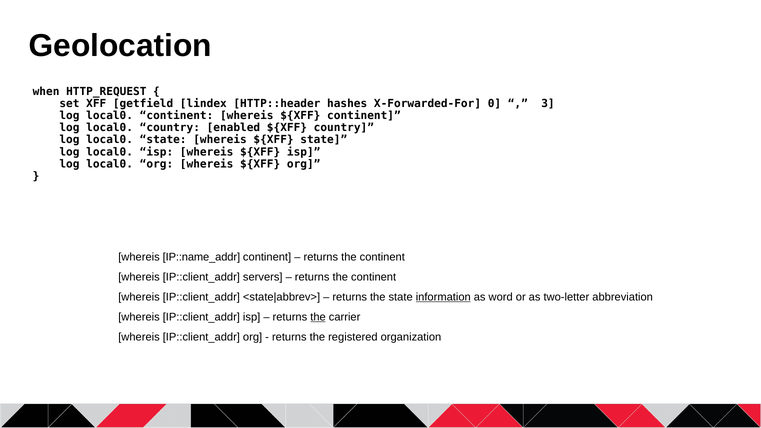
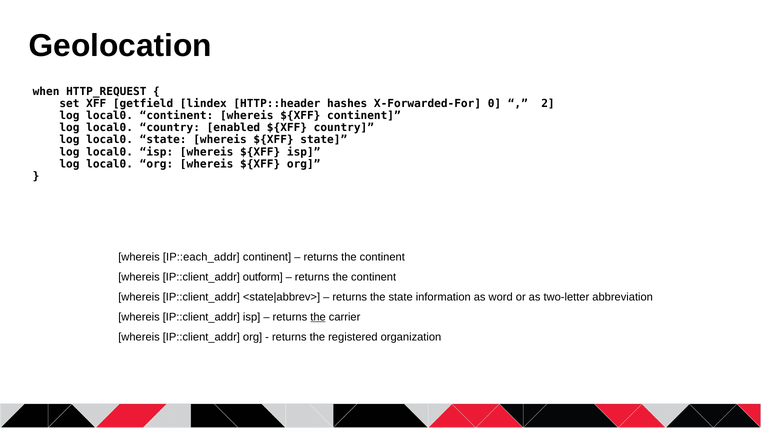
3: 3 -> 2 (548, 104)
IP::name_addr: IP::name_addr -> IP::each_addr (201, 257)
servers: servers -> outform (263, 277)
information underline: present -> none (443, 297)
